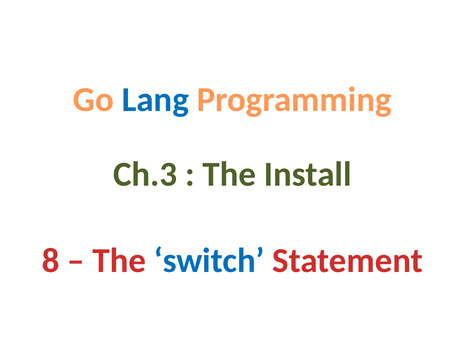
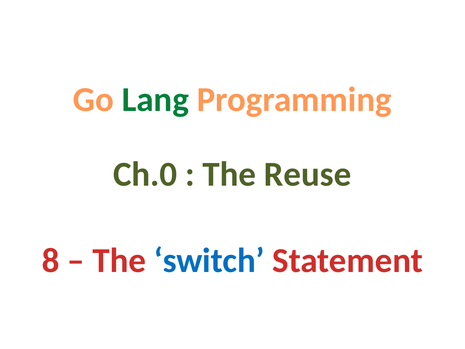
Lang colour: blue -> green (155, 99)
Ch.3: Ch.3 -> Ch.0 (145, 174)
Install: Install -> Reuse (308, 174)
